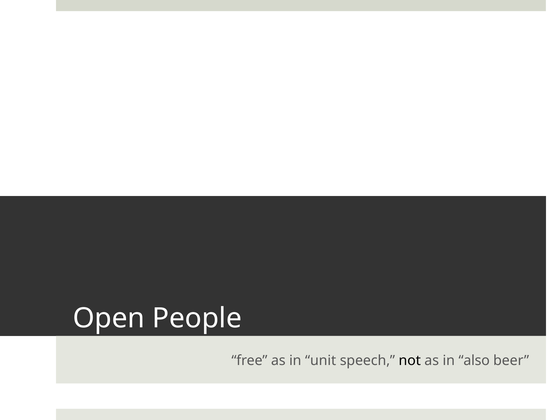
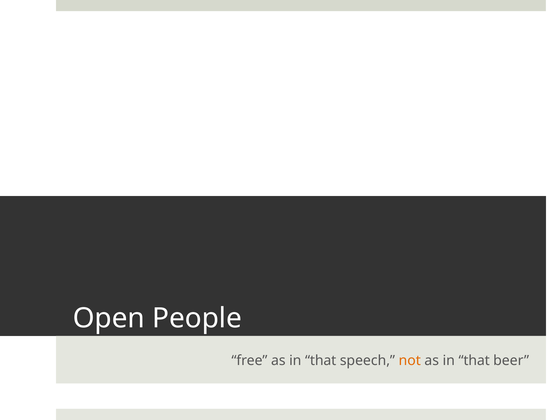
free as in unit: unit -> that (321, 361)
not colour: black -> orange (410, 361)
also: also -> that (474, 361)
